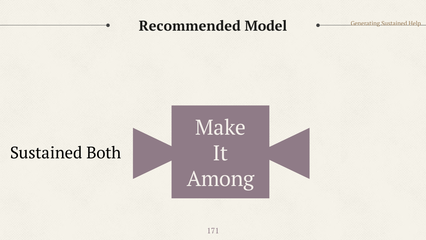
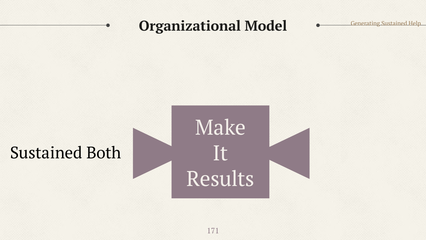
Recommended: Recommended -> Organizational (190, 26)
Among: Among -> Results (221, 179)
